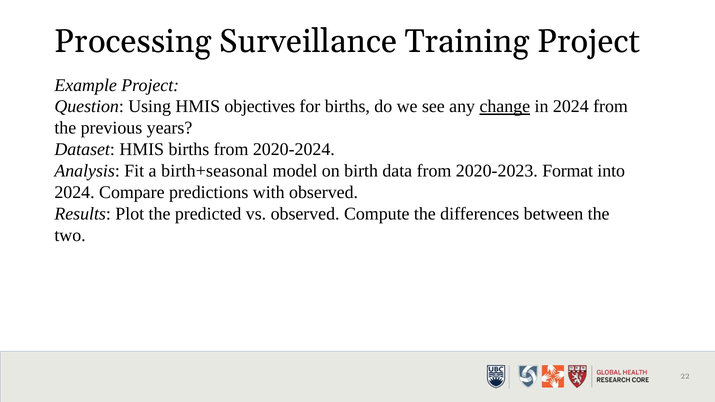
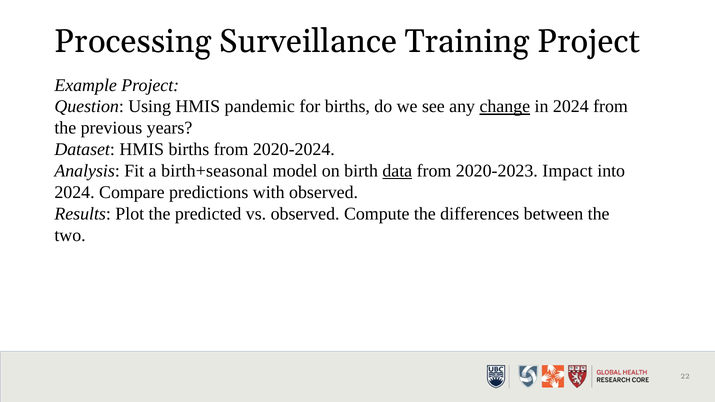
objectives: objectives -> pandemic (260, 107)
data underline: none -> present (397, 171)
Format: Format -> Impact (567, 171)
